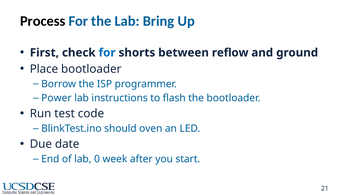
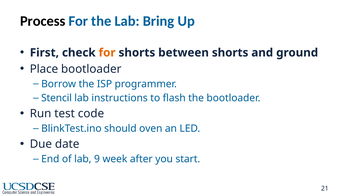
for colour: blue -> orange (107, 53)
between reflow: reflow -> shorts (230, 53)
Power: Power -> Stencil (57, 98)
0: 0 -> 9 (97, 159)
